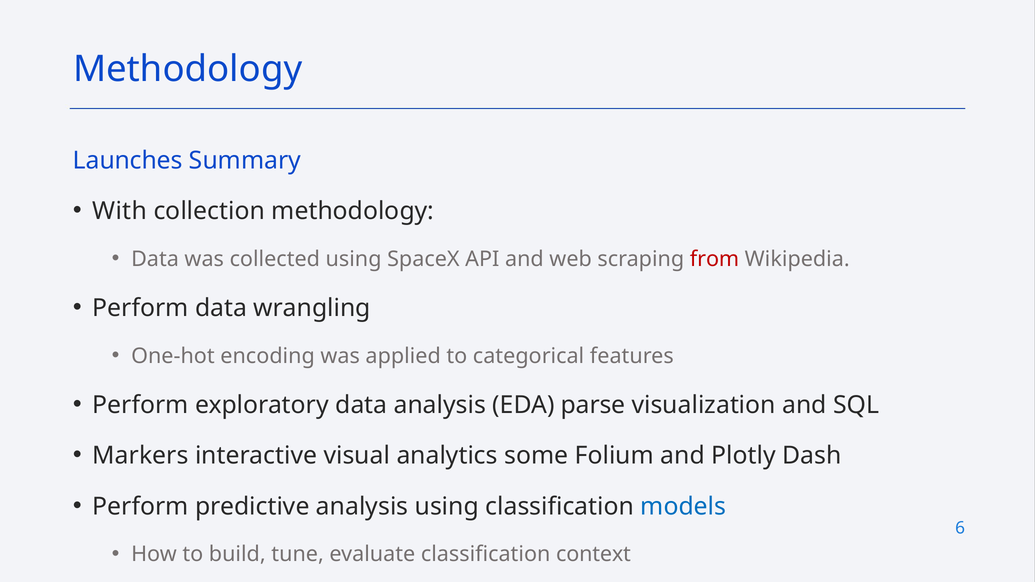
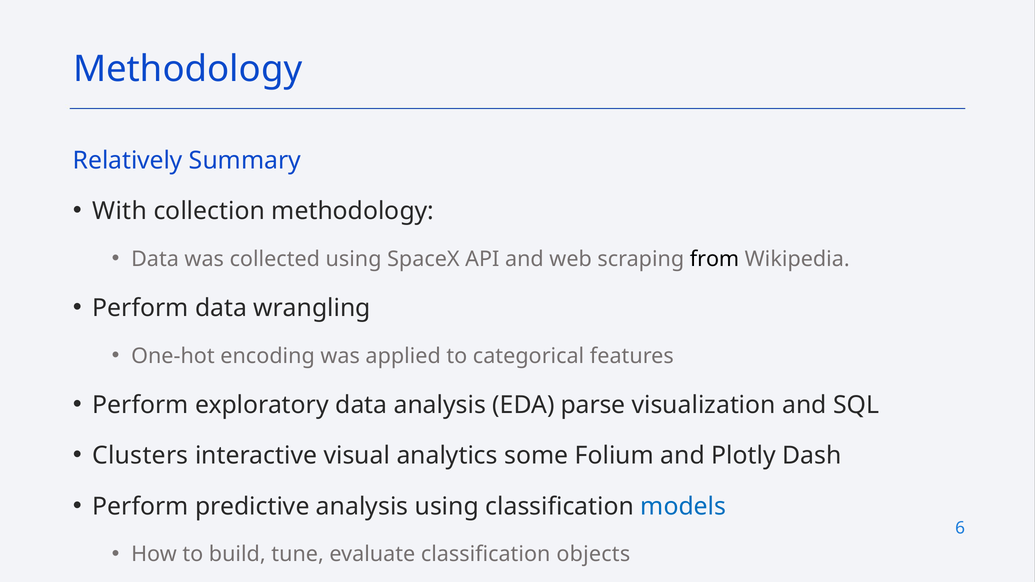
Launches: Launches -> Relatively (128, 161)
from colour: red -> black (714, 259)
Markers: Markers -> Clusters (140, 456)
context: context -> objects (593, 554)
